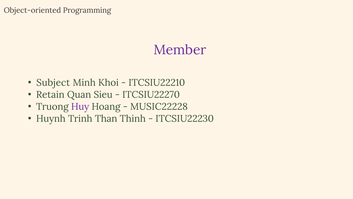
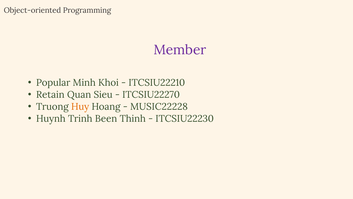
Subject: Subject -> Popular (53, 83)
Huy colour: purple -> orange (80, 106)
Than: Than -> Been (106, 118)
